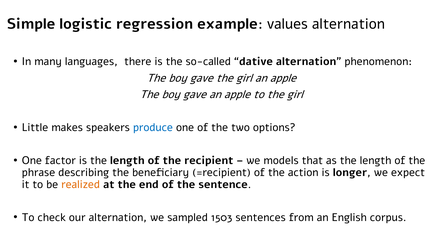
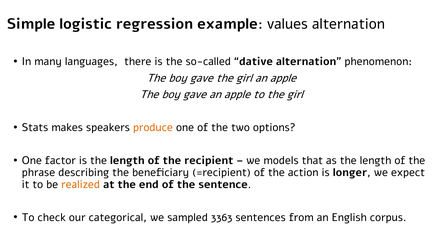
Little: Little -> Stats (35, 128)
produce colour: blue -> orange (153, 128)
our alternation: alternation -> categorical (118, 217)
1503: 1503 -> 3363 (222, 217)
